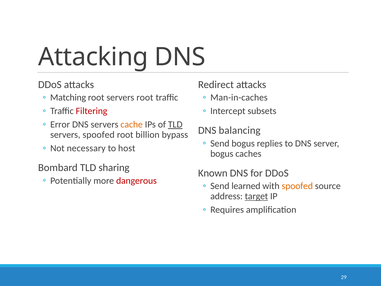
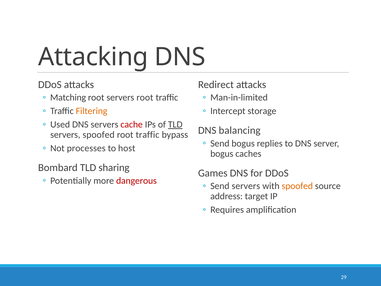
Man-in-caches: Man-in-caches -> Man-in-limited (239, 97)
Filtering colour: red -> orange (92, 111)
subsets: subsets -> storage (262, 111)
Error: Error -> Used (60, 124)
cache colour: orange -> red (132, 124)
billion: billion -> traffic (148, 135)
necessary: necessary -> processes (86, 148)
Known: Known -> Games (213, 173)
Send learned: learned -> servers (246, 186)
target underline: present -> none (256, 196)
